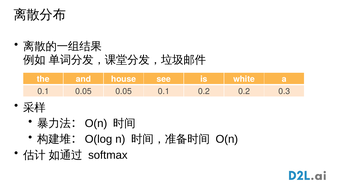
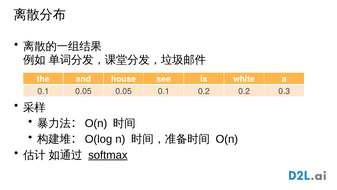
softmax underline: none -> present (108, 155)
